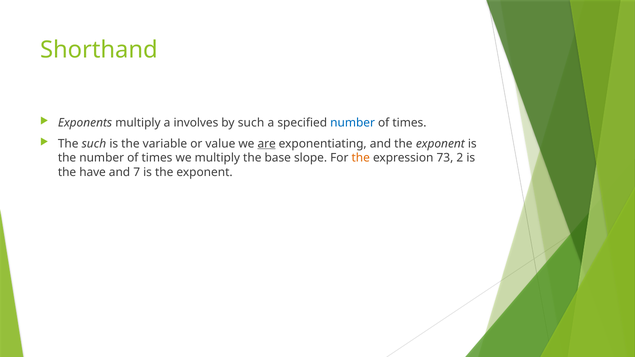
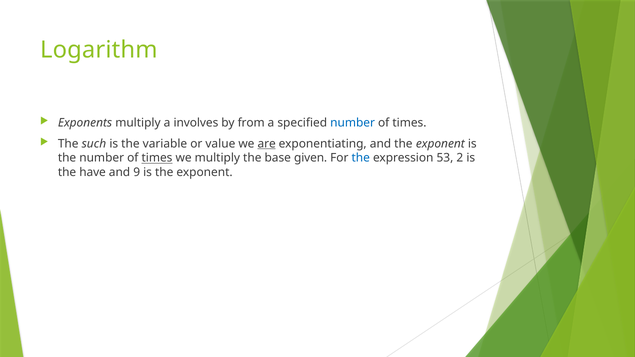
Shorthand: Shorthand -> Logarithm (99, 50)
by such: such -> from (251, 123)
times underline: none -> present (157, 158)
slope: slope -> given (311, 158)
the colour: orange -> blue (361, 158)
73: 73 -> 53 (445, 158)
7: 7 -> 9 (137, 172)
